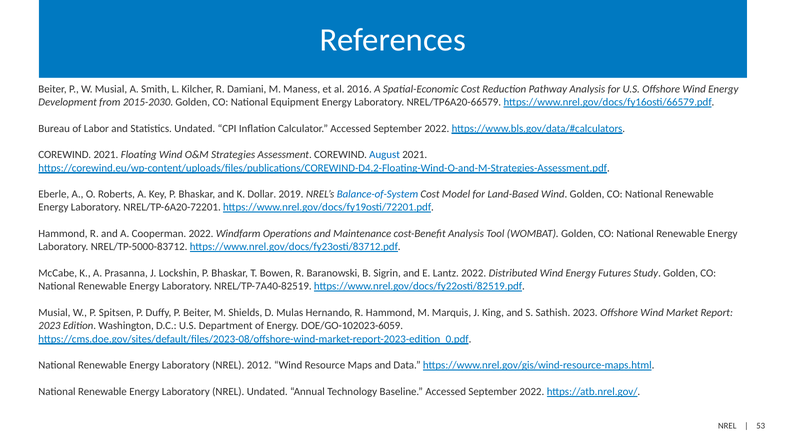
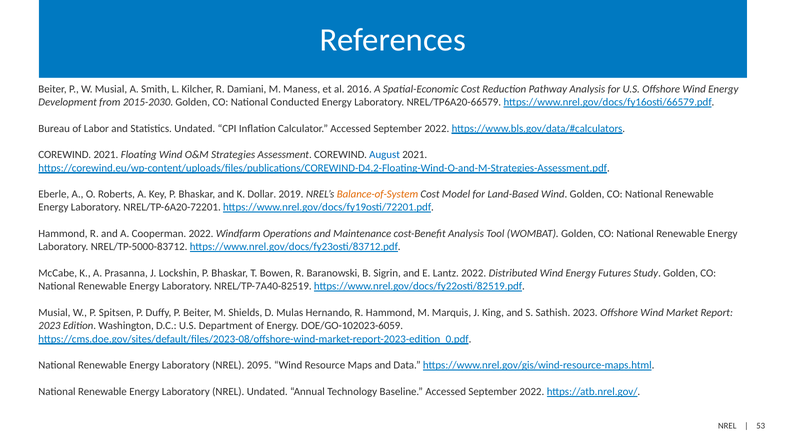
Equipment: Equipment -> Conducted (295, 102)
Balance-of-System colour: blue -> orange (377, 194)
2012: 2012 -> 2095 (259, 365)
